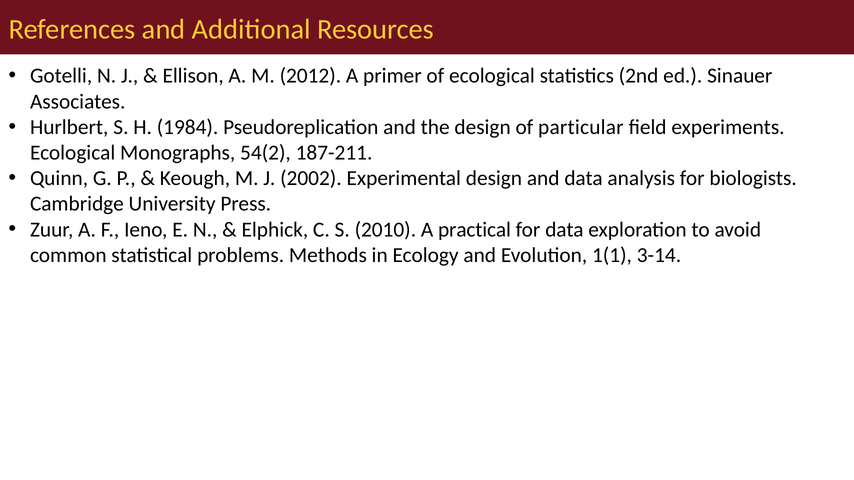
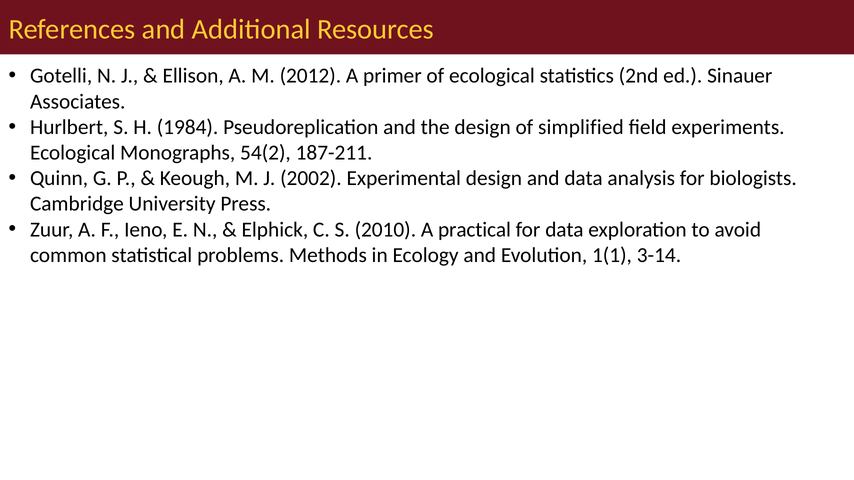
particular: particular -> simplified (581, 127)
